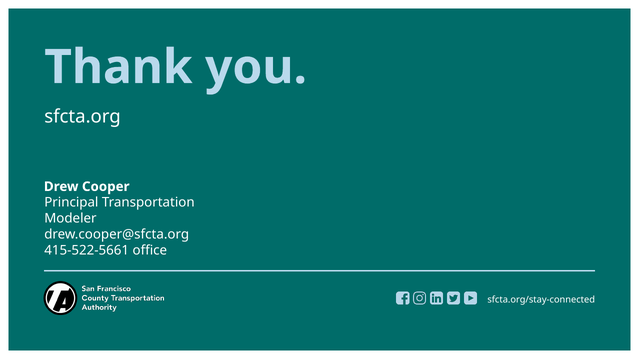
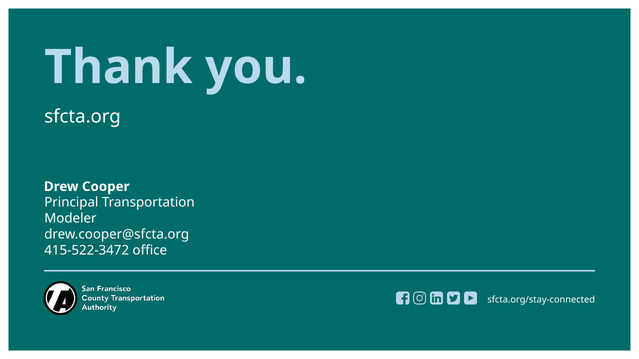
415-522-5661: 415-522-5661 -> 415-522-3472 (87, 251)
